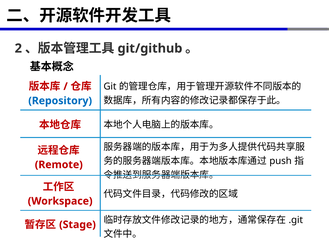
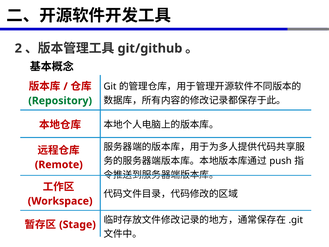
Repository colour: blue -> green (60, 101)
